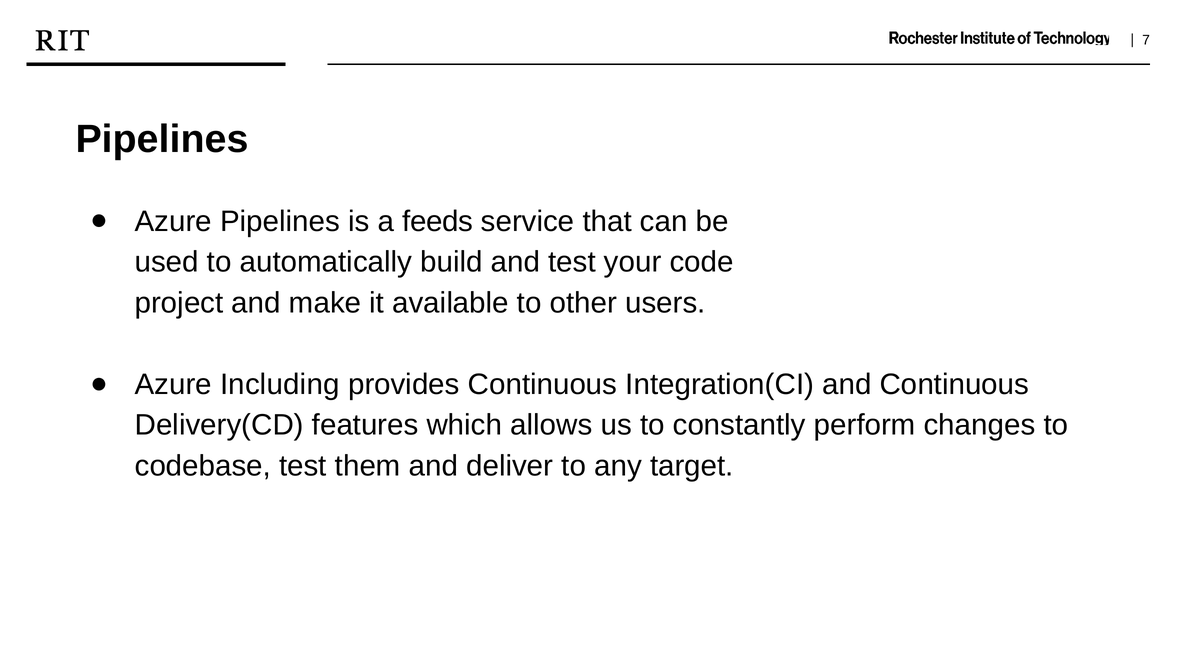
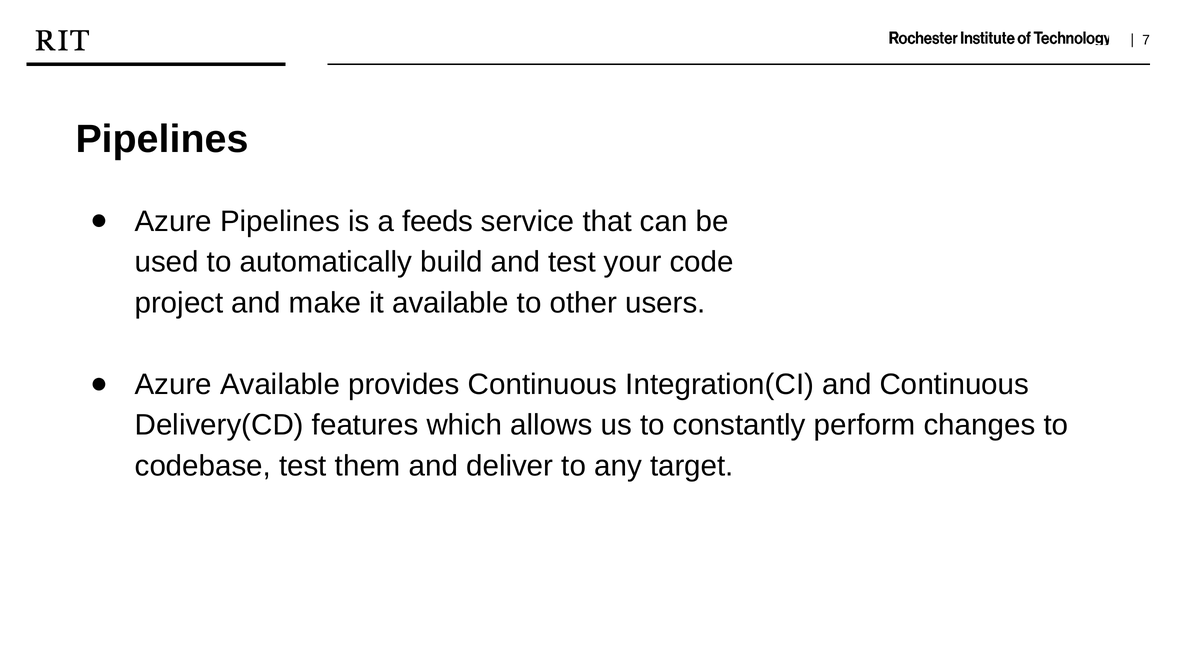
Azure Including: Including -> Available (280, 384)
